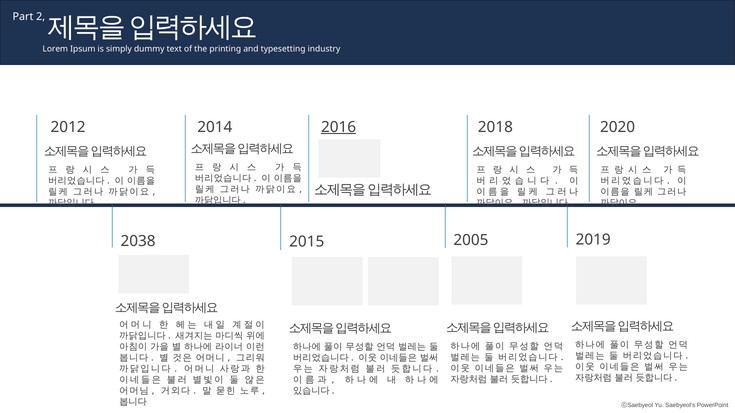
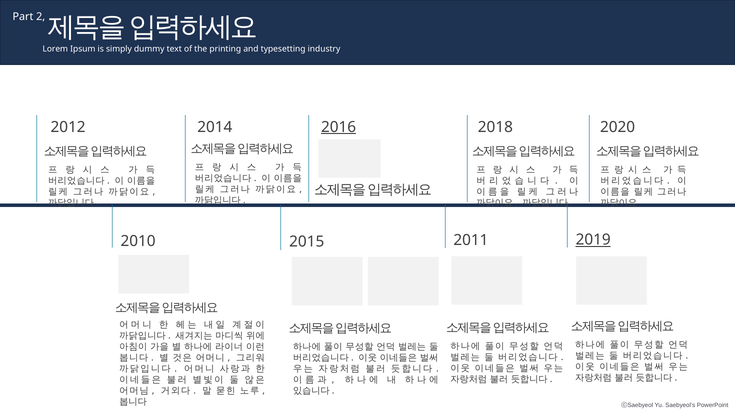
2019 underline: none -> present (593, 240)
2005: 2005 -> 2011 (471, 240)
2038: 2038 -> 2010 (138, 241)
